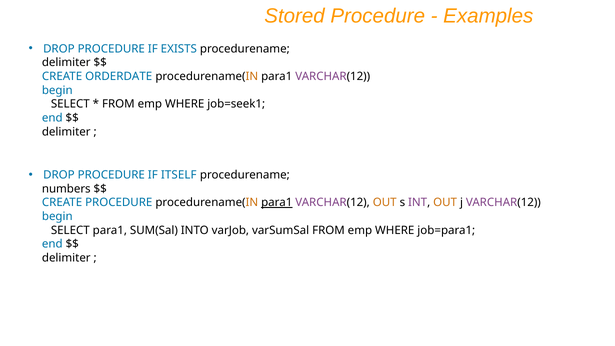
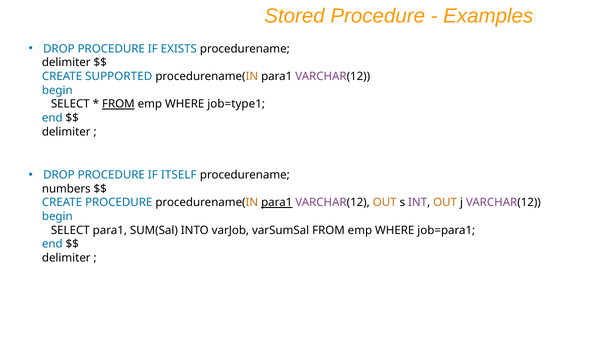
ORDERDATE: ORDERDATE -> SUPPORTED (119, 76)
FROM underline: none -> present (118, 104)
job=seek1: job=seek1 -> job=type1 (236, 104)
